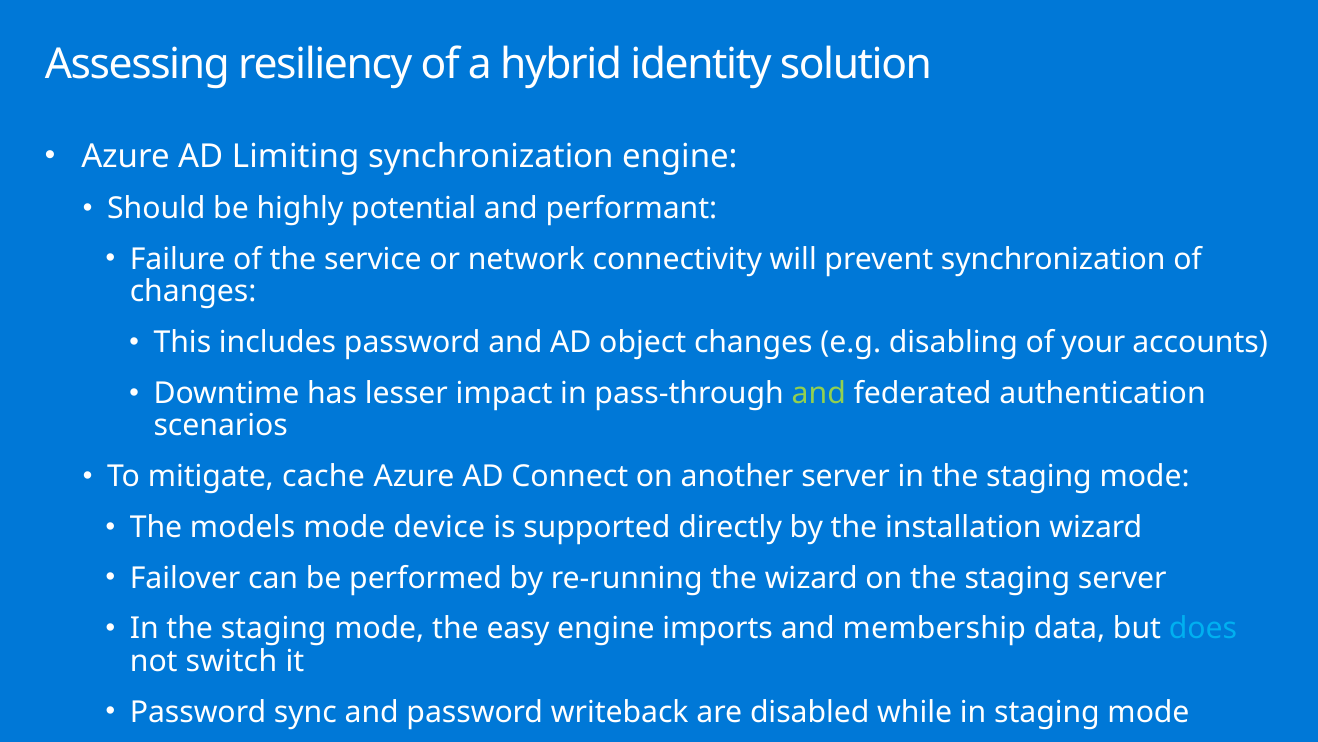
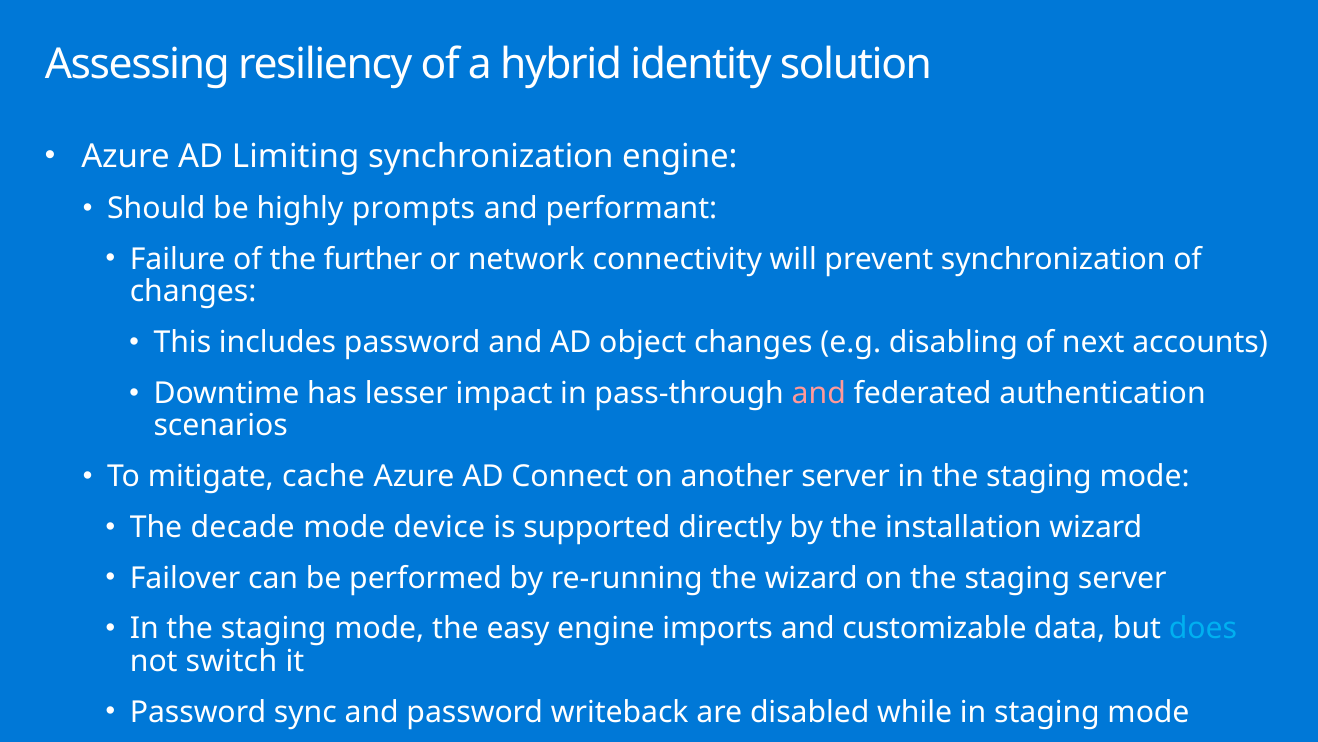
potential: potential -> prompts (413, 208)
service: service -> further (373, 259)
your: your -> next (1093, 342)
and colour: light green -> pink (819, 393)
models: models -> decade (243, 527)
membership: membership -> customizable (935, 628)
